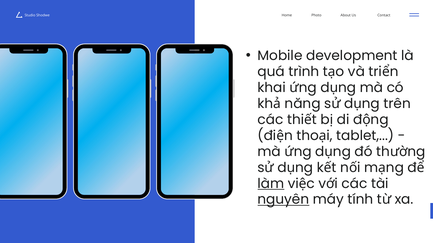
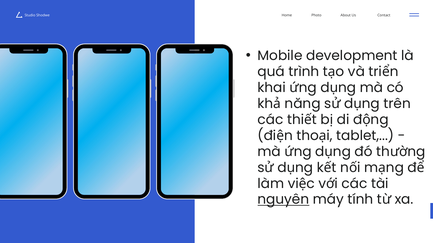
làm underline: present -> none (271, 184)
